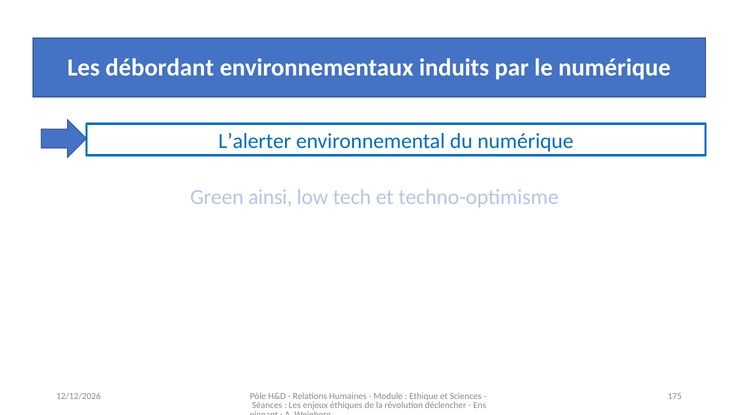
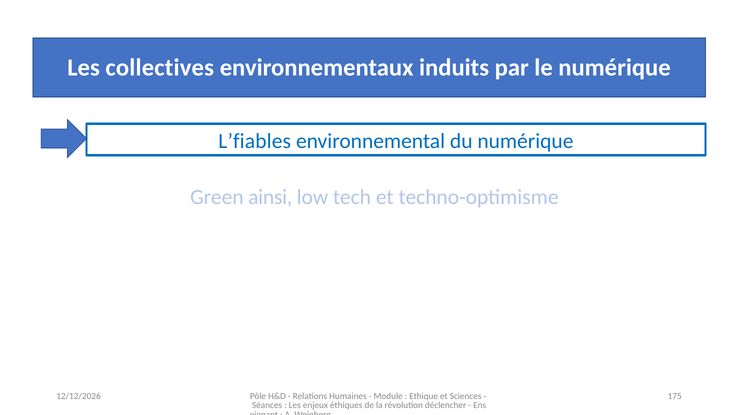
débordant: débordant -> collectives (160, 67)
L’alerter: L’alerter -> L’fiables (255, 141)
